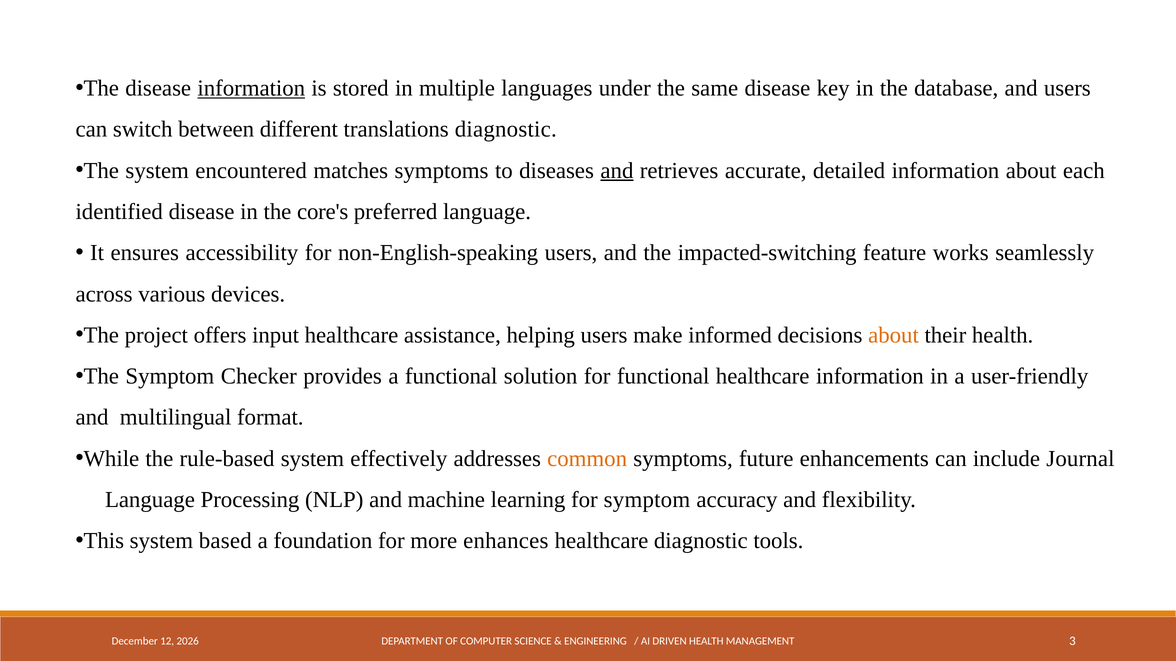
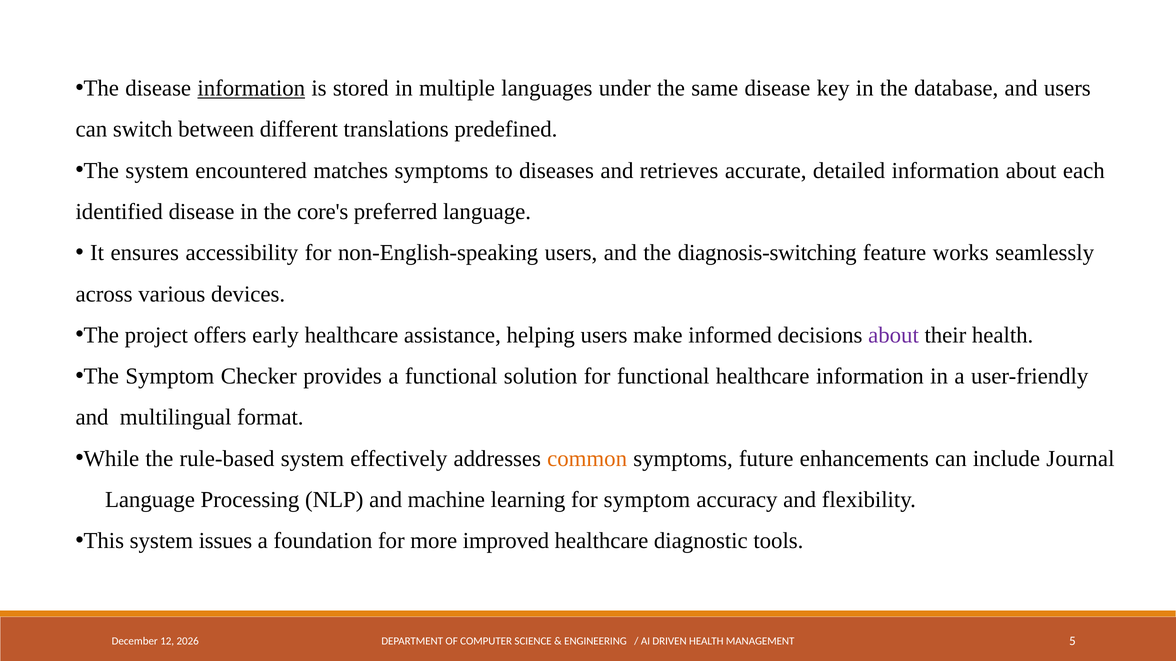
translations diagnostic: diagnostic -> predefined (506, 129)
and underline: present -> none (617, 171)
impacted-switching: impacted-switching -> diagnosis-switching (767, 253)
input: input -> early (275, 335)
about colour: orange -> purple (894, 335)
based: based -> issues (225, 541)
enhances: enhances -> improved (506, 541)
3: 3 -> 5 (1072, 641)
